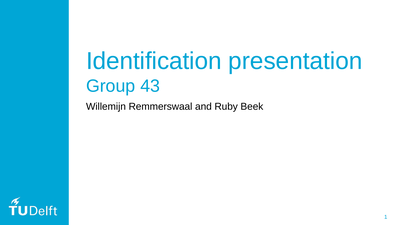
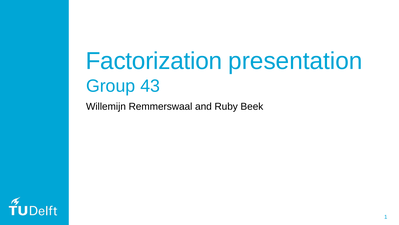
Identification: Identification -> Factorization (154, 61)
